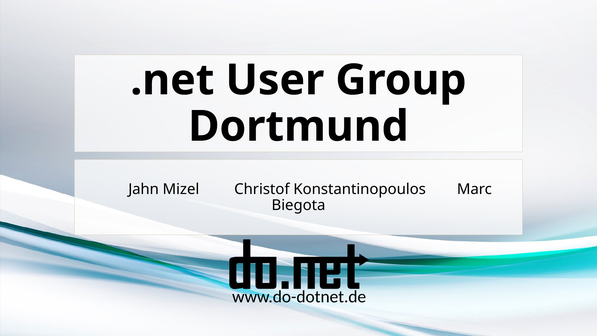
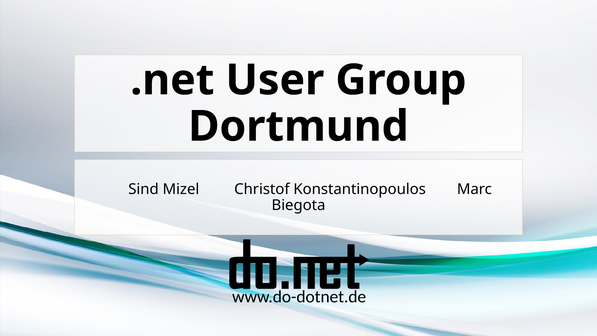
Jahn: Jahn -> Sind (143, 189)
